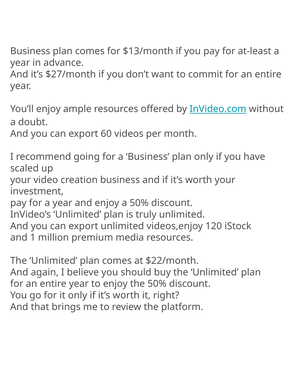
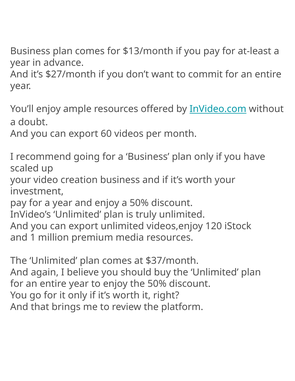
$22/month: $22/month -> $37/month (172, 261)
